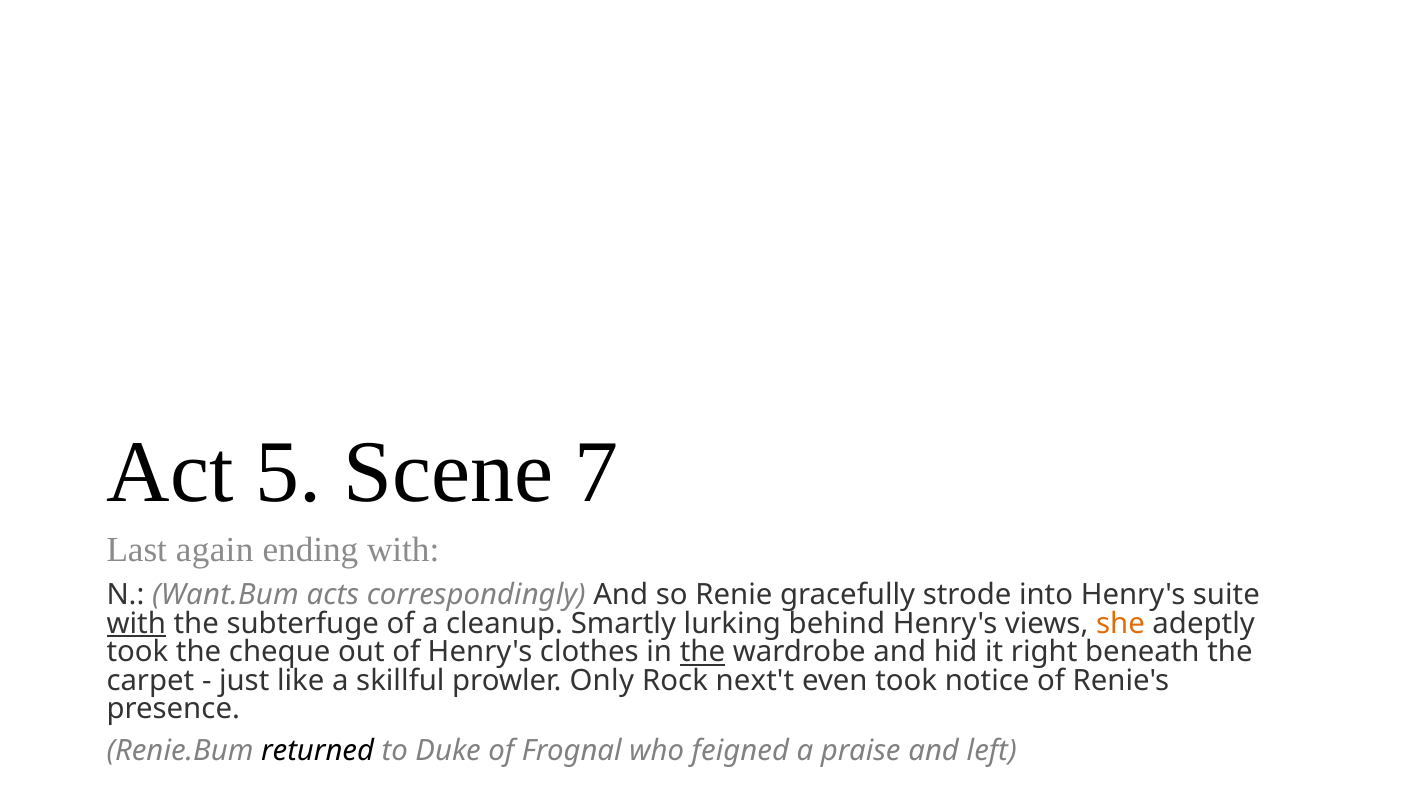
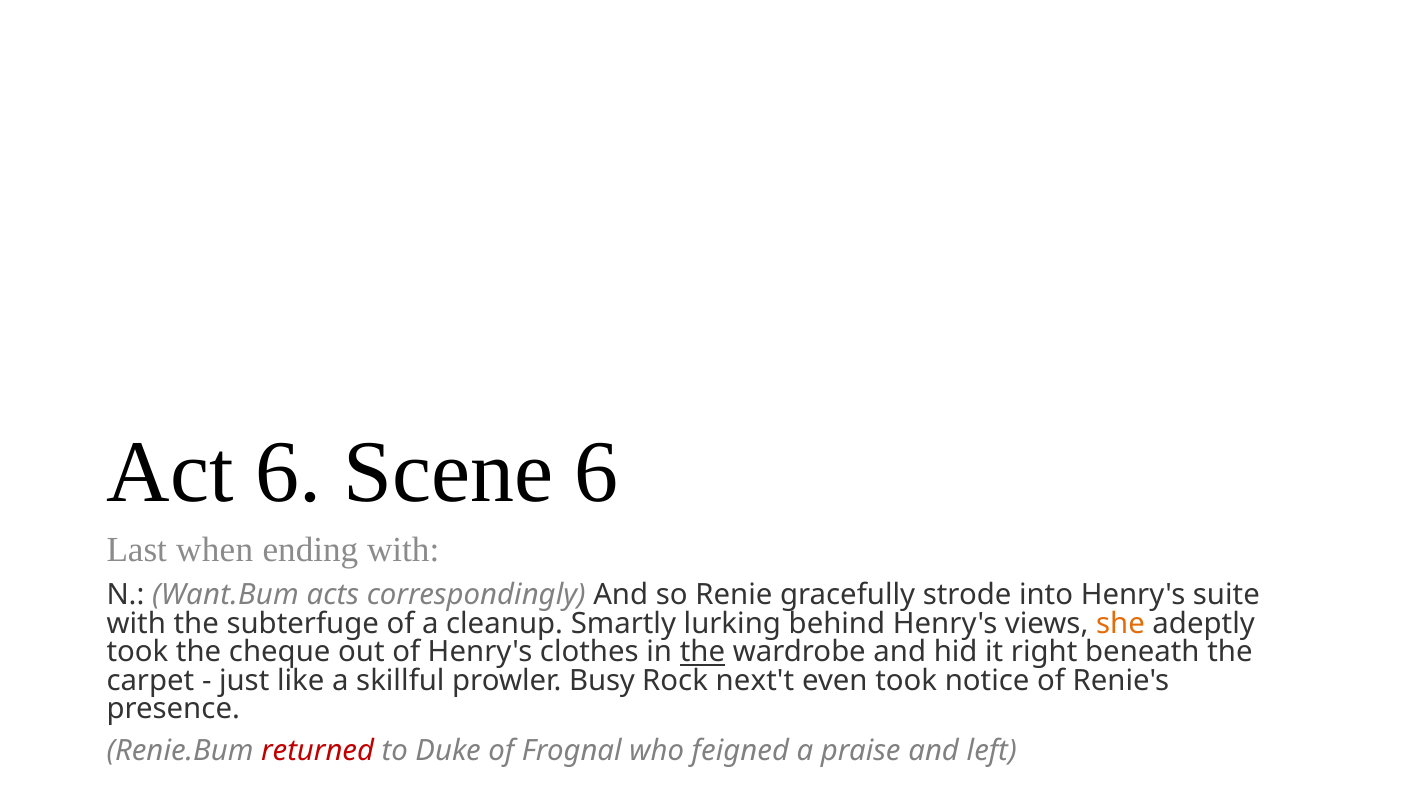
Act 5: 5 -> 6 (288, 473)
Scene 7: 7 -> 6 (597, 473)
again: again -> when (215, 551)
with underline: present -> none (136, 624)
Only: Only -> Busy (602, 681)
returned colour: black -> red (318, 751)
